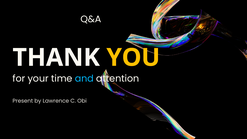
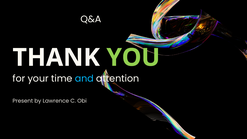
YOU colour: yellow -> light green (133, 58)
